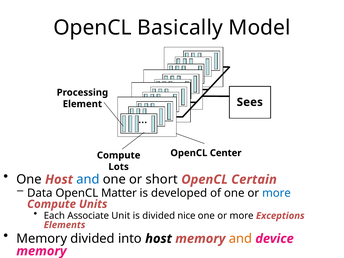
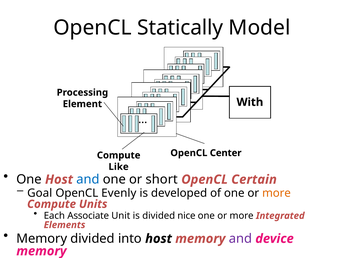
Basically: Basically -> Statically (180, 28)
Sees: Sees -> With (250, 102)
Lots: Lots -> Like (119, 167)
Data: Data -> Goal (40, 193)
Matter: Matter -> Evenly (119, 193)
more colour: blue -> orange (276, 193)
Exceptions: Exceptions -> Integrated (280, 216)
and colour: orange -> purple (240, 239)
